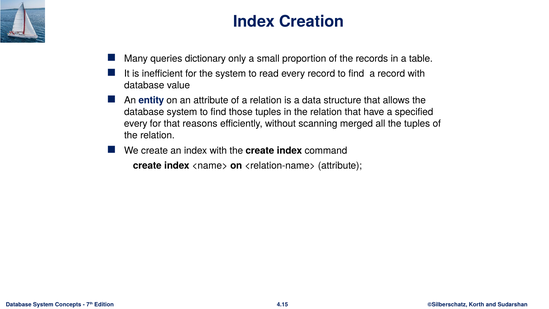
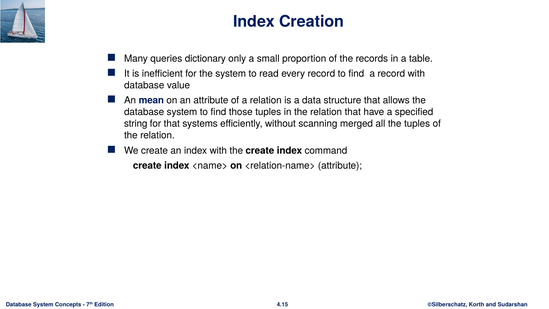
entity: entity -> mean (151, 100)
every: every -> string (136, 124)
reasons: reasons -> systems (200, 124)
